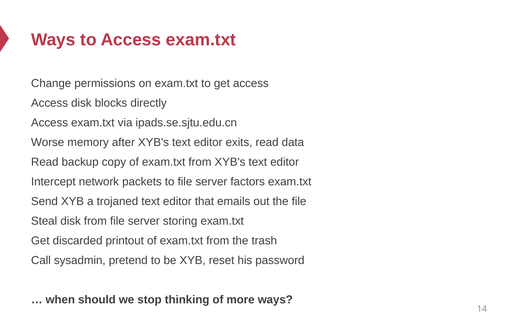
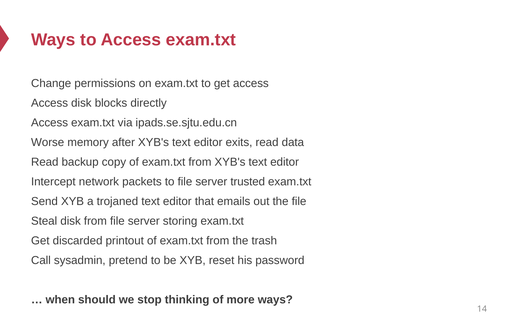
factors: factors -> trusted (248, 182)
